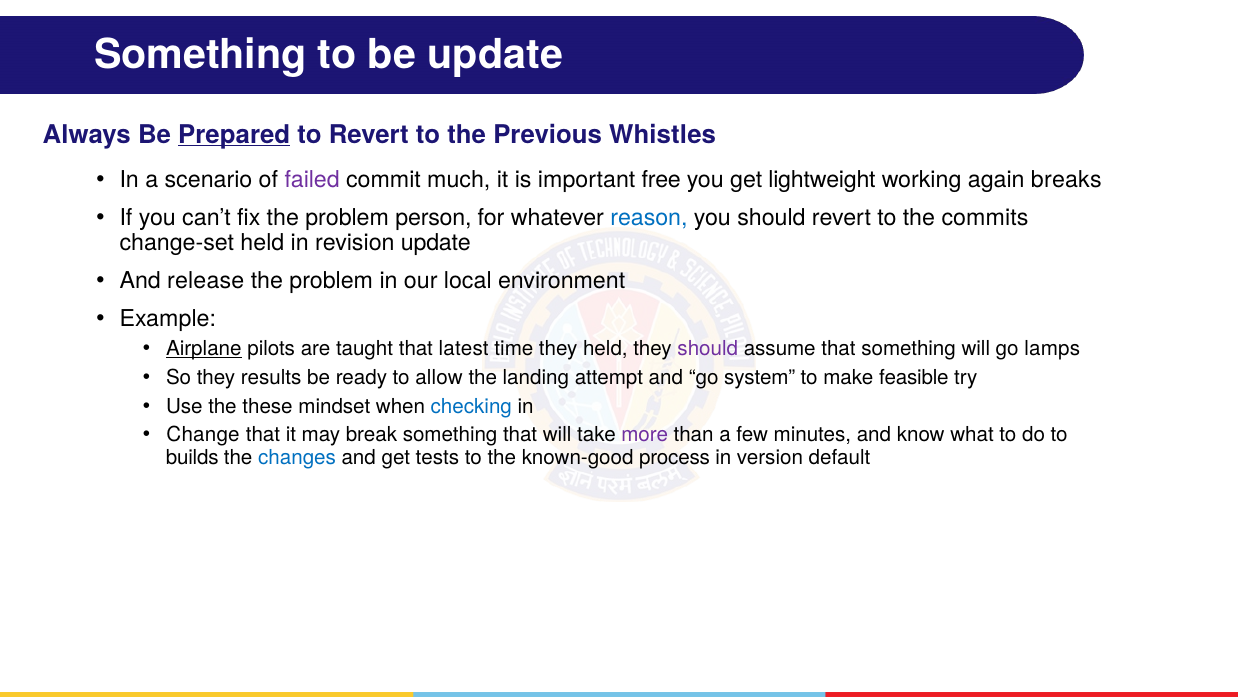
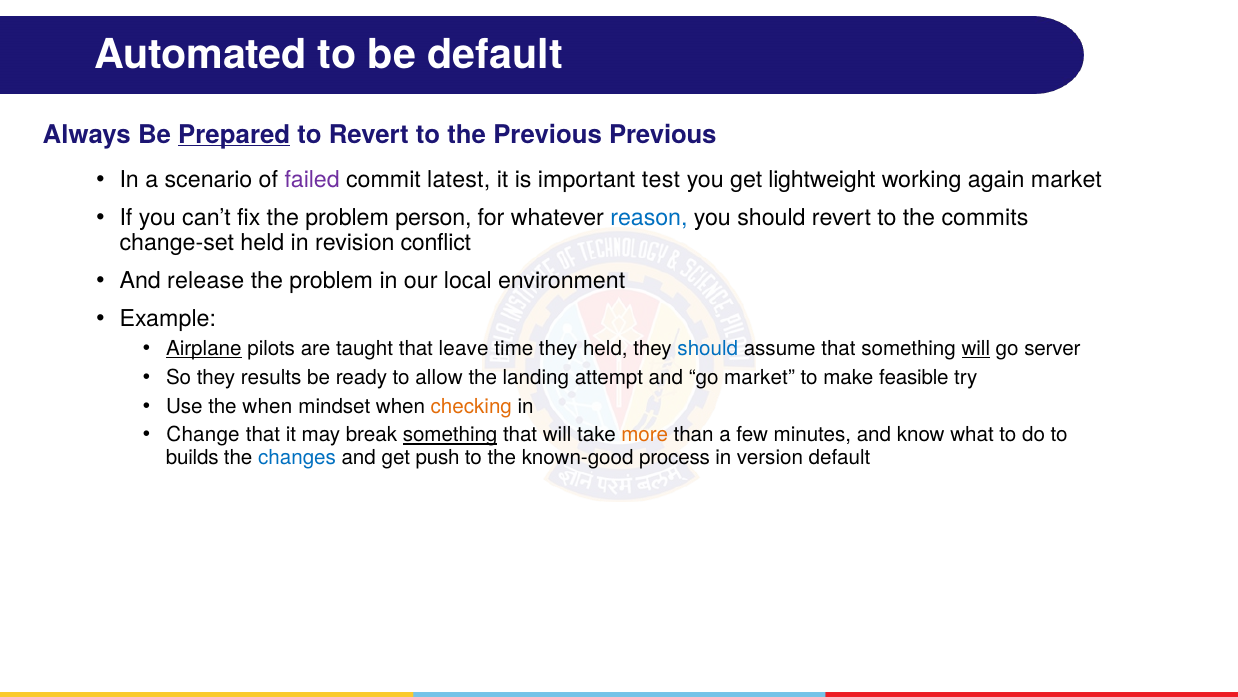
Something: Something -> Automated (201, 55)
be update: update -> default (495, 55)
Previous Whistles: Whistles -> Previous (663, 134)
much: much -> latest (459, 180)
free: free -> test (661, 180)
again breaks: breaks -> market (1066, 180)
revision update: update -> conflict (436, 243)
latest: latest -> leave (464, 349)
should colour: purple -> blue (708, 349)
will underline: none -> present (976, 349)
lamps: lamps -> server (1052, 349)
go system: system -> market (760, 377)
the these: these -> when (267, 406)
checking colour: blue -> orange (471, 406)
something underline: none -> present (450, 435)
more colour: purple -> orange (645, 435)
tests: tests -> push (438, 457)
